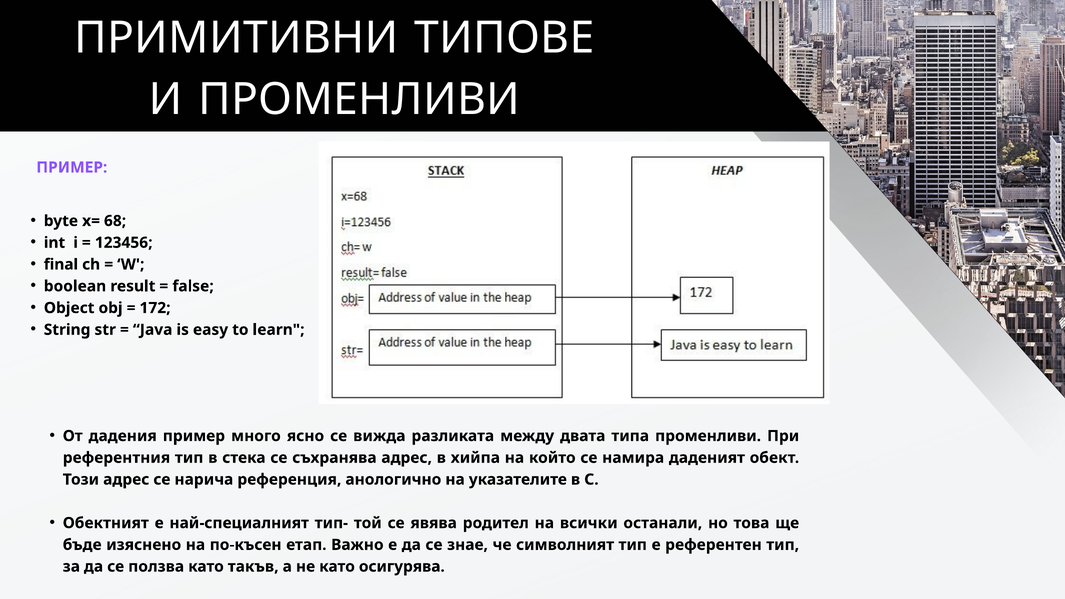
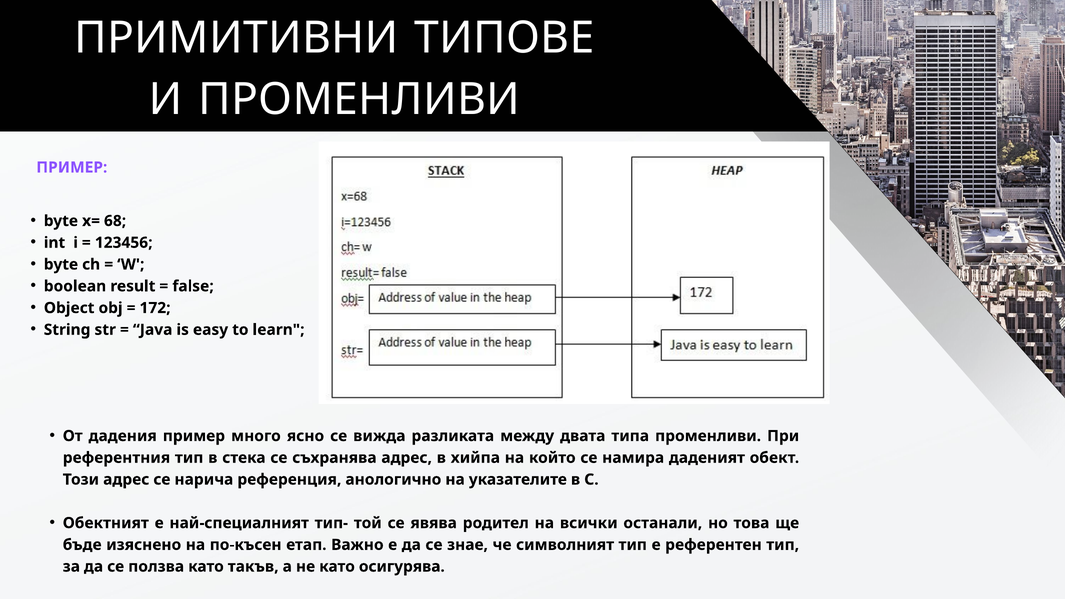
final: final -> byte (61, 264)
